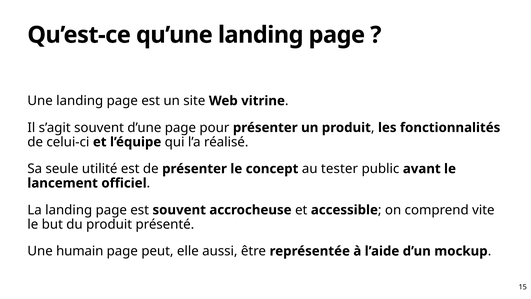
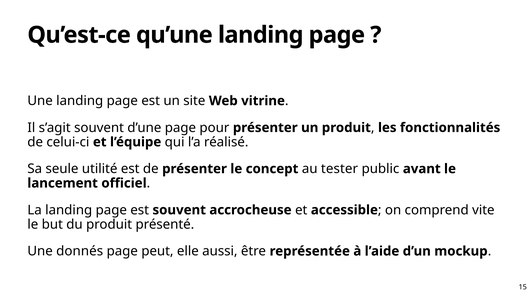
humain: humain -> donnés (80, 251)
